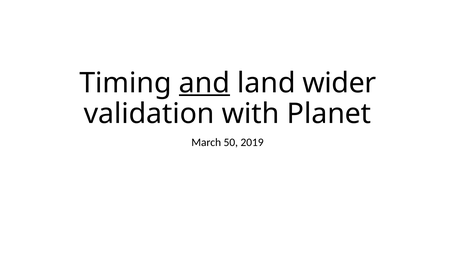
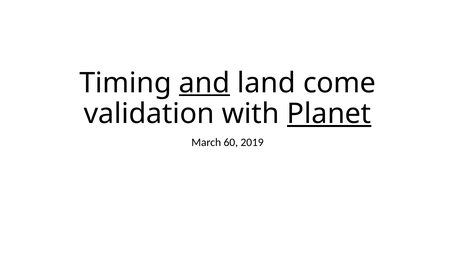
wider: wider -> come (339, 83)
Planet underline: none -> present (329, 114)
50: 50 -> 60 (231, 142)
